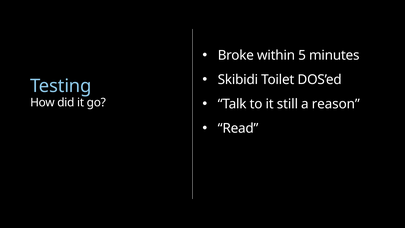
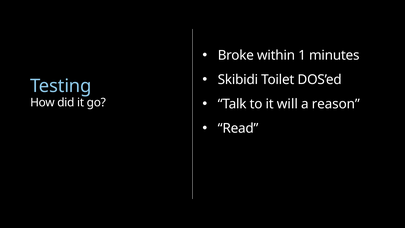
5: 5 -> 1 (302, 55)
still: still -> will (287, 104)
